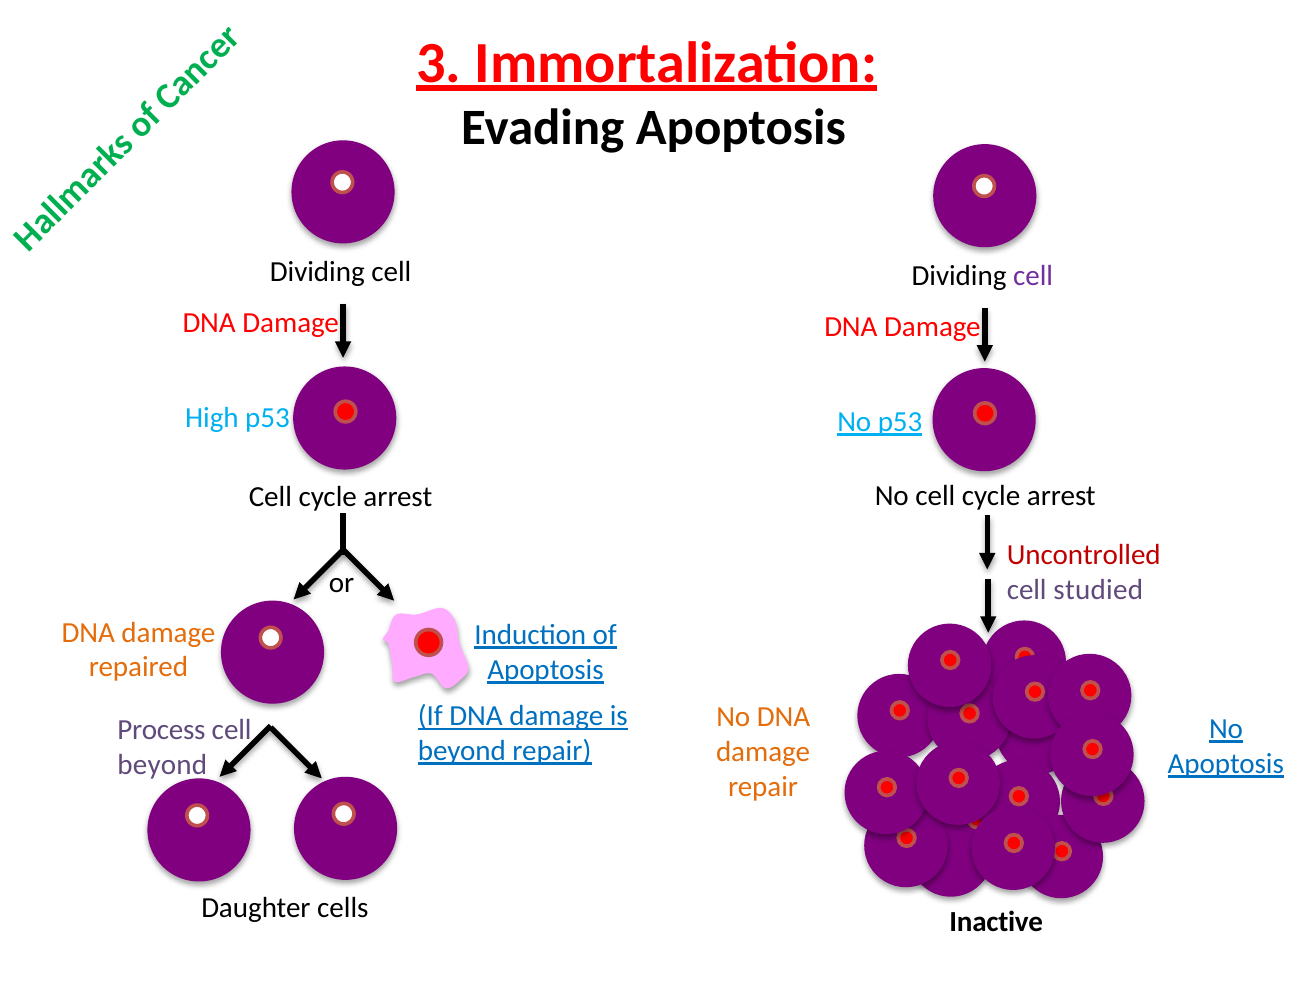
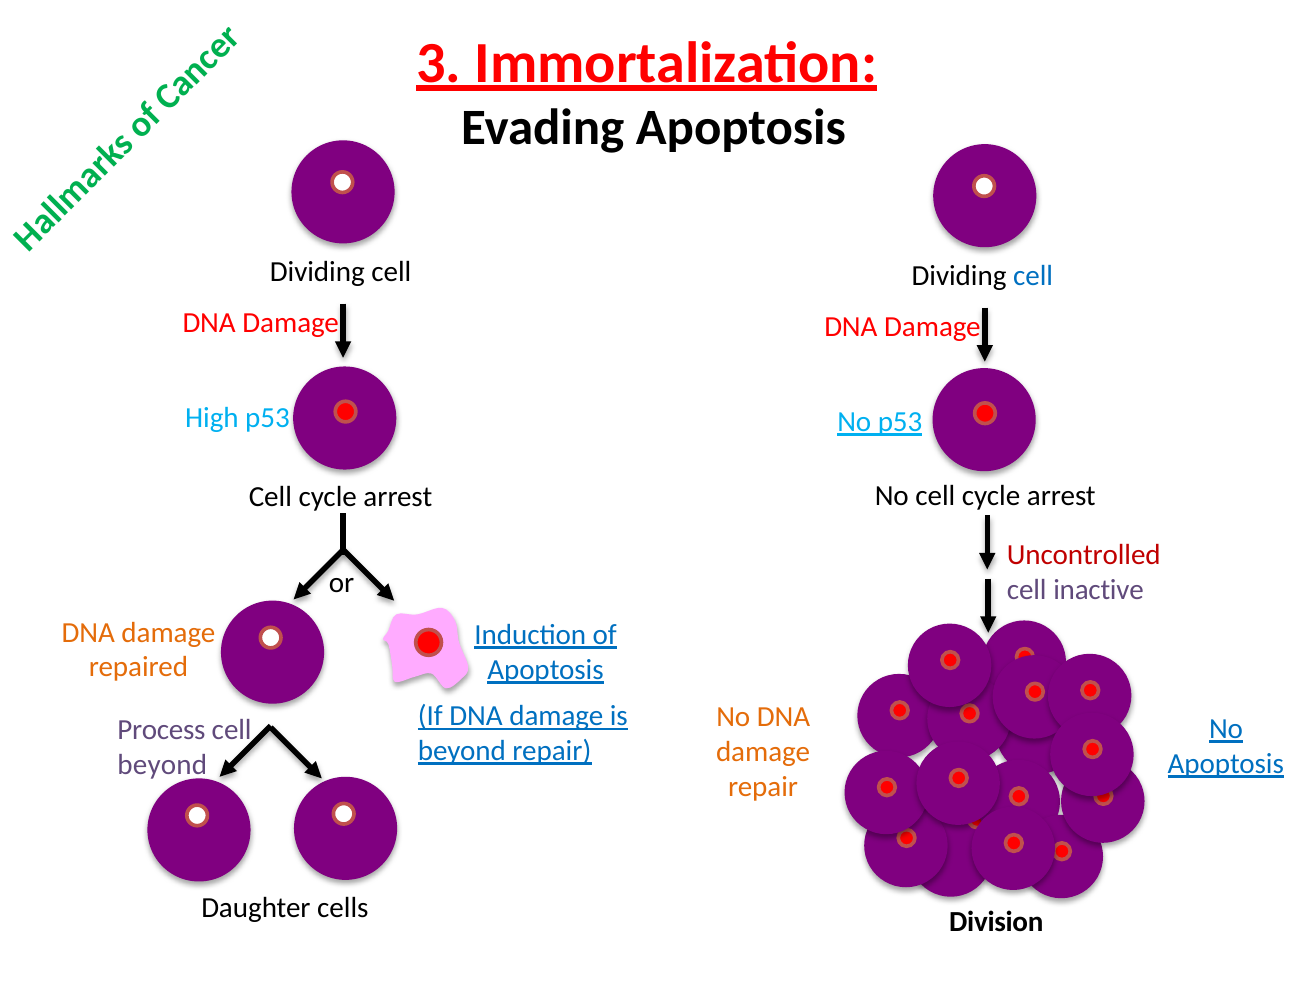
cell colour: purple -> blue (1033, 276)
studied: studied -> inactive (1099, 590)
Inactive: Inactive -> Division (996, 922)
